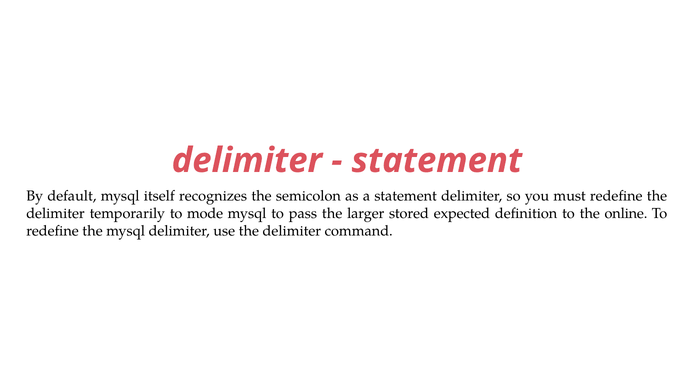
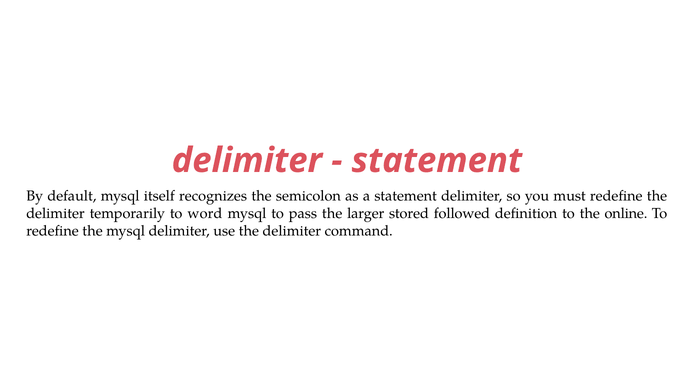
mode: mode -> word (205, 213)
expected: expected -> followed (462, 213)
